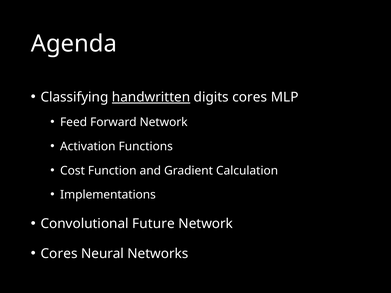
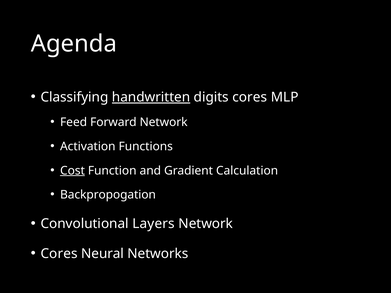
Cost underline: none -> present (72, 171)
Implementations: Implementations -> Backpropogation (108, 195)
Future: Future -> Layers (153, 224)
